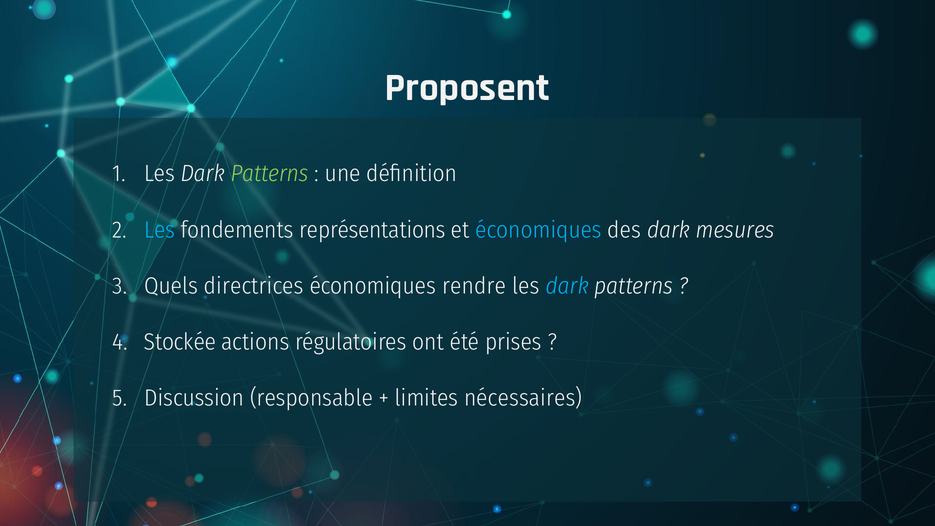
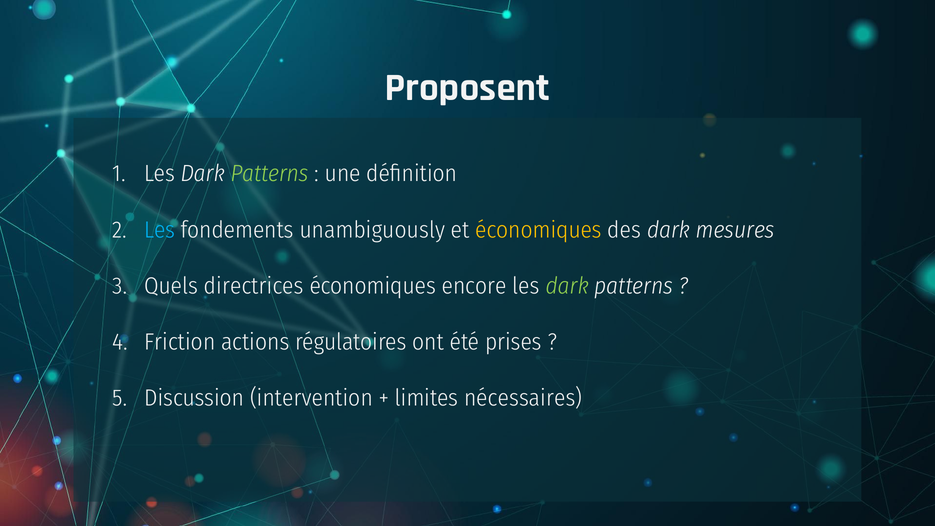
représentations: représentations -> unambiguously (372, 230)
économiques colour: light blue -> yellow (539, 230)
rendre: rendre -> encore (474, 286)
dark colour: light blue -> light green (567, 286)
Stockée: Stockée -> Friction (180, 342)
responsable: responsable -> intervention (311, 398)
